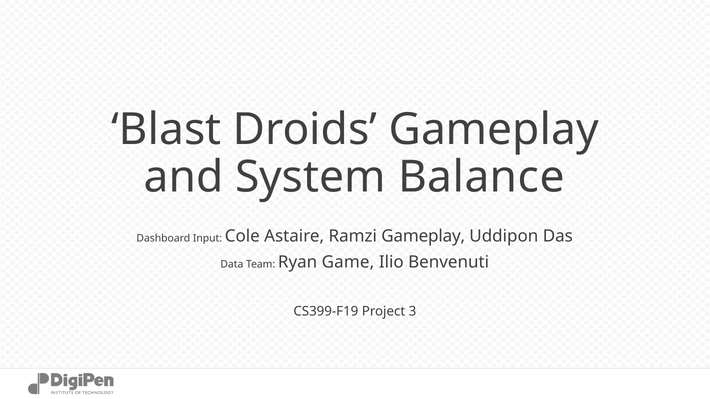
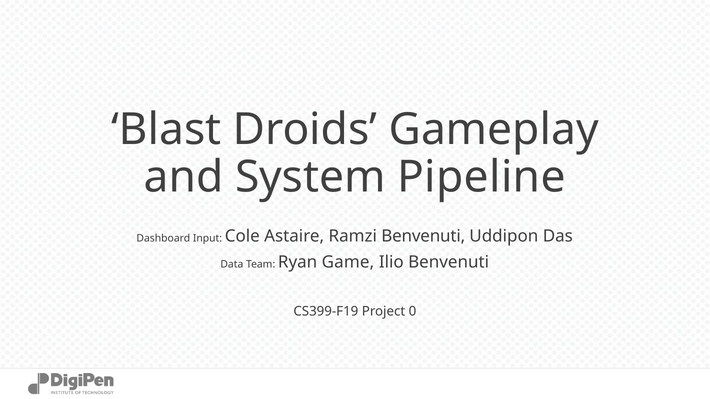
Balance: Balance -> Pipeline (481, 177)
Ramzi Gameplay: Gameplay -> Benvenuti (423, 236)
3: 3 -> 0 (413, 312)
